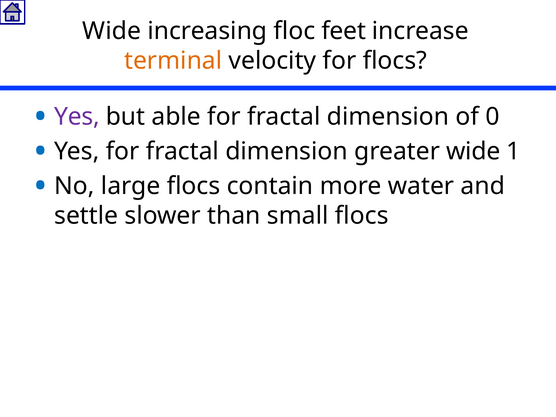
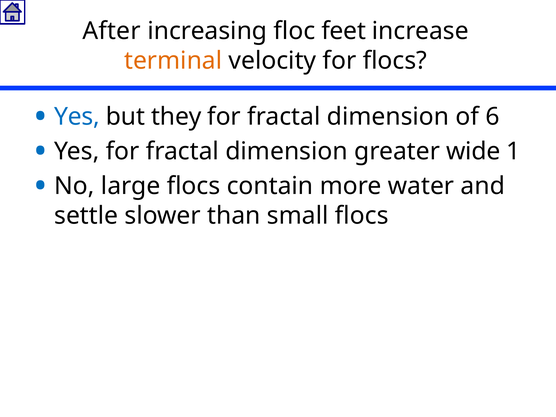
Wide: Wide -> After (112, 31)
Yes colour: purple -> blue (77, 117)
able: able -> they (176, 117)
0: 0 -> 6 (493, 117)
